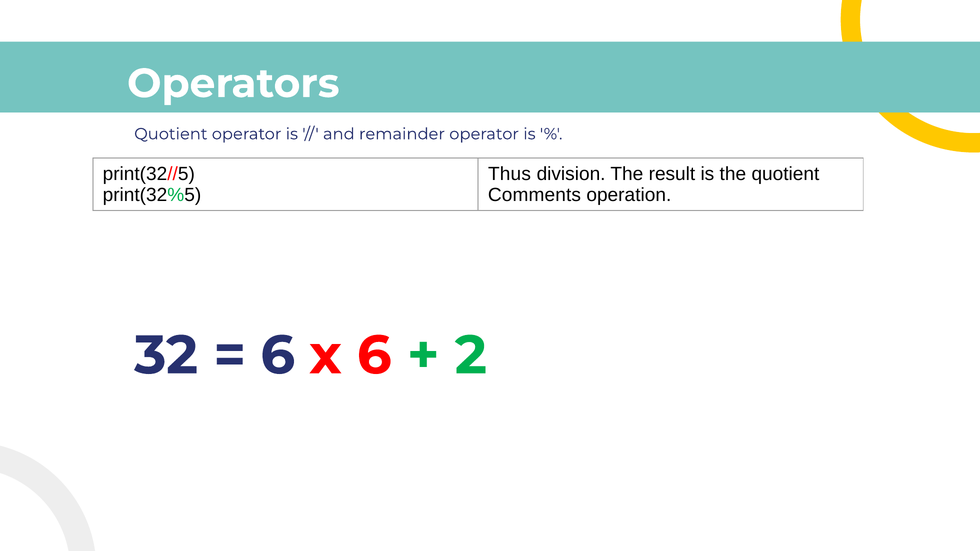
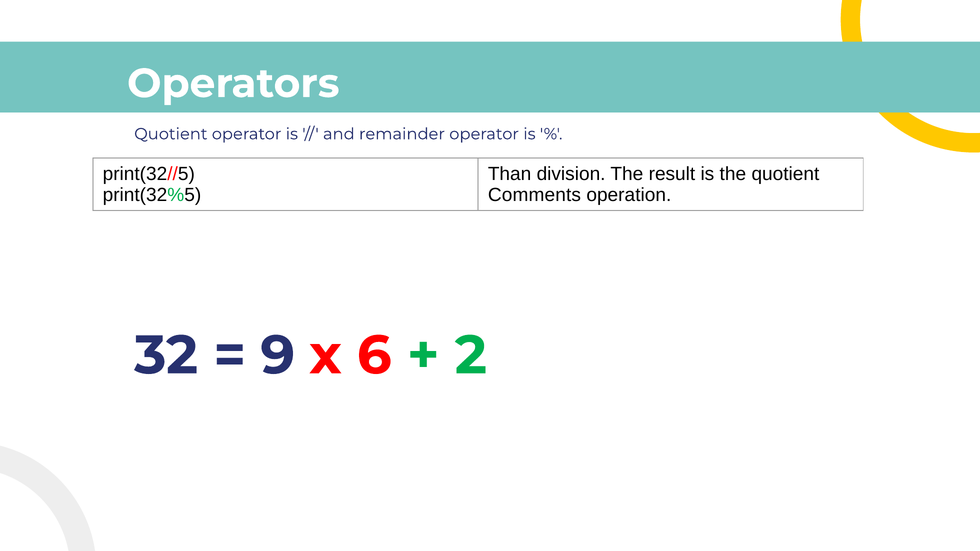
Thus: Thus -> Than (510, 174)
6: 6 -> 9 (278, 356)
